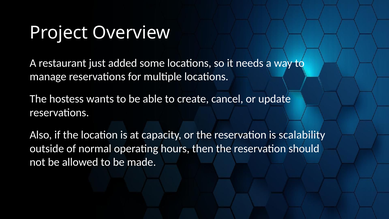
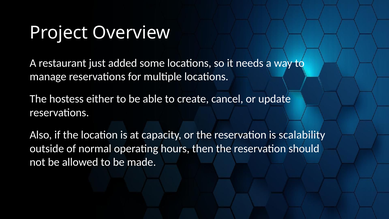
wants: wants -> either (100, 99)
